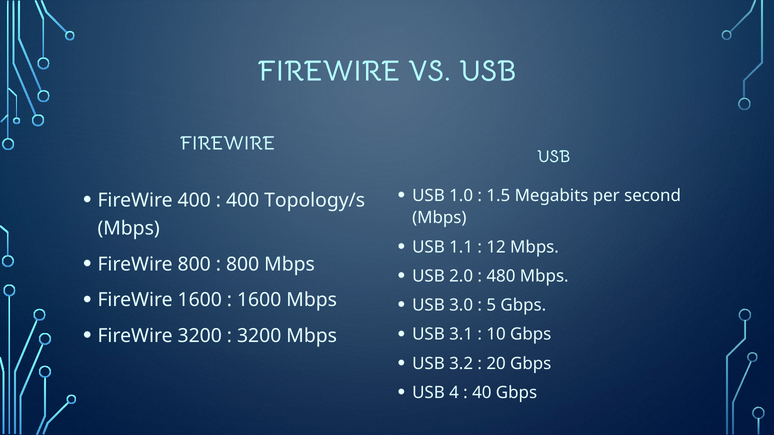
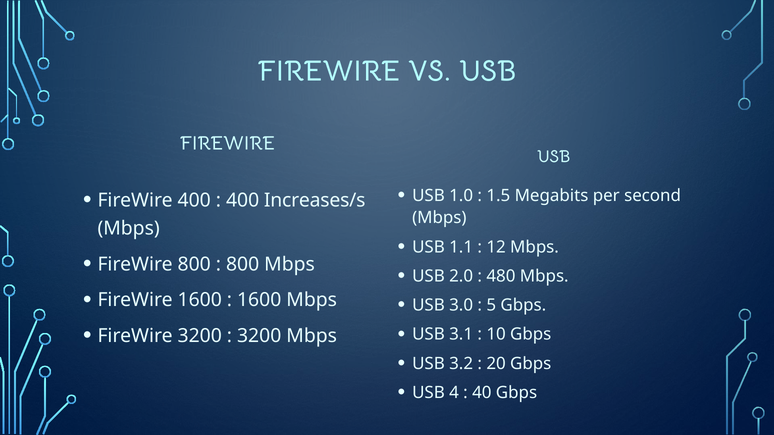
Topology/s: Topology/s -> Increases/s (315, 201)
